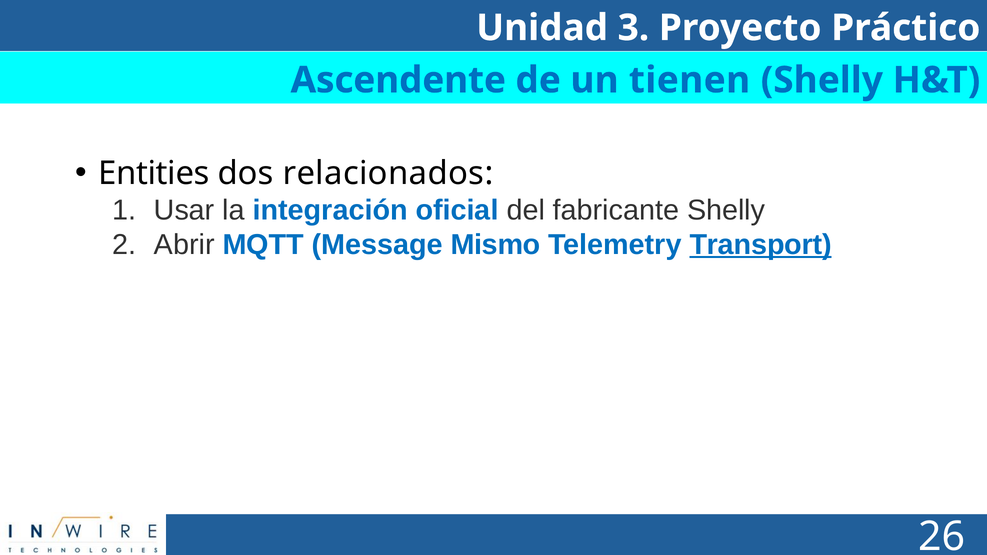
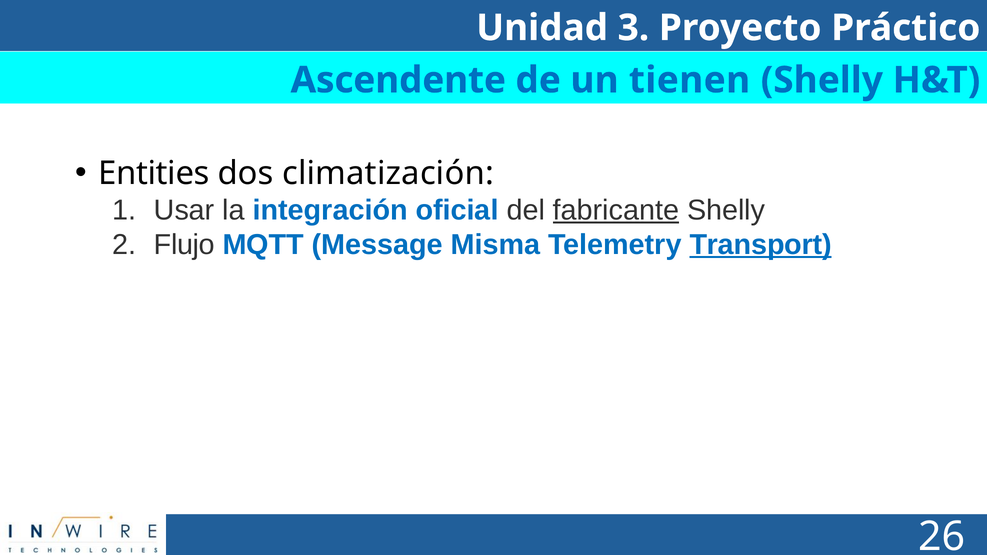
relacionados: relacionados -> climatización (388, 174)
fabricante underline: none -> present (616, 210)
Abrir: Abrir -> Flujo (184, 245)
Mismo: Mismo -> Misma (495, 245)
